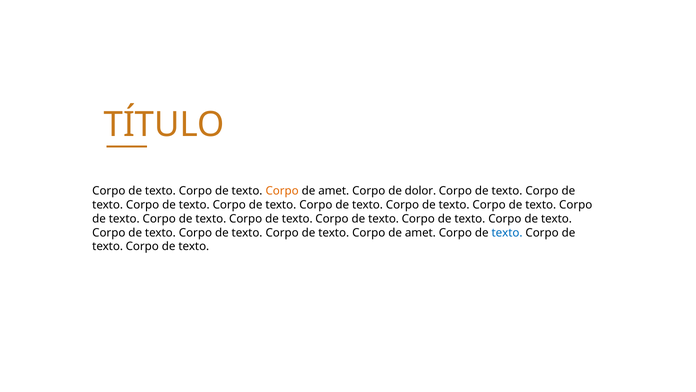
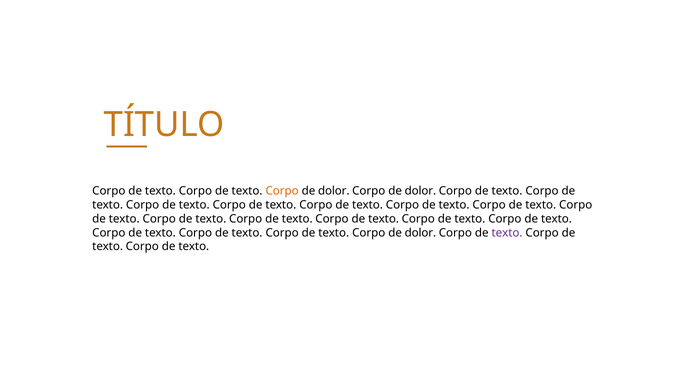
amet: amet -> dolor (334, 191)
amet: amet -> dolor (420, 232)
texto colour: blue -> purple (507, 232)
